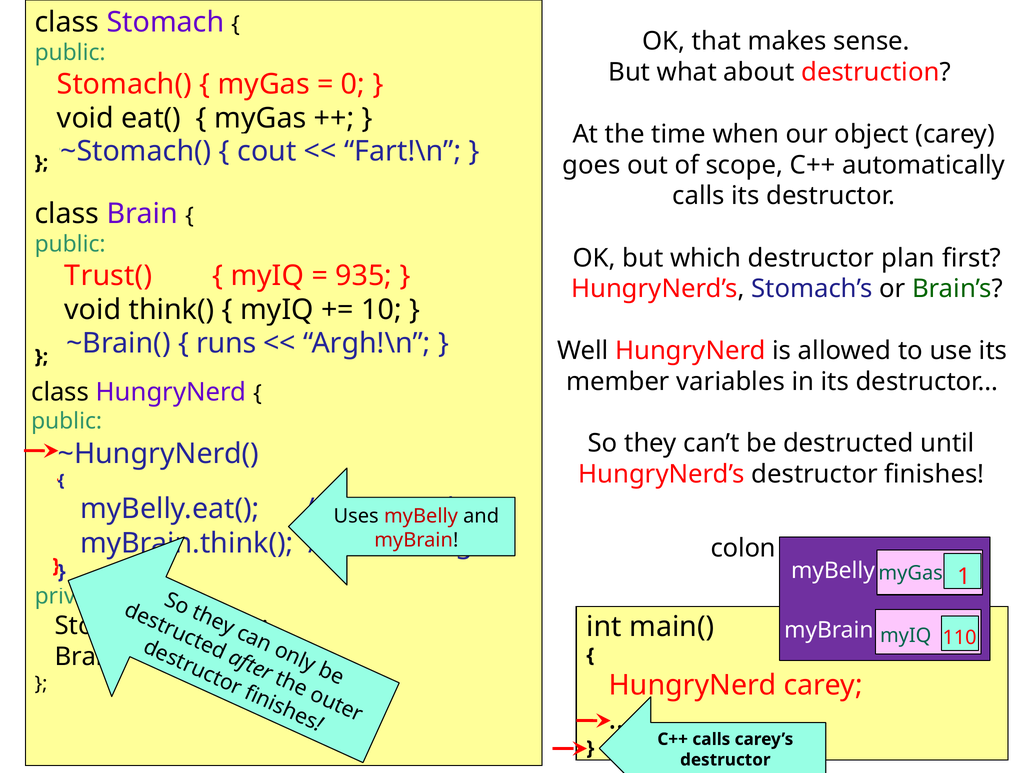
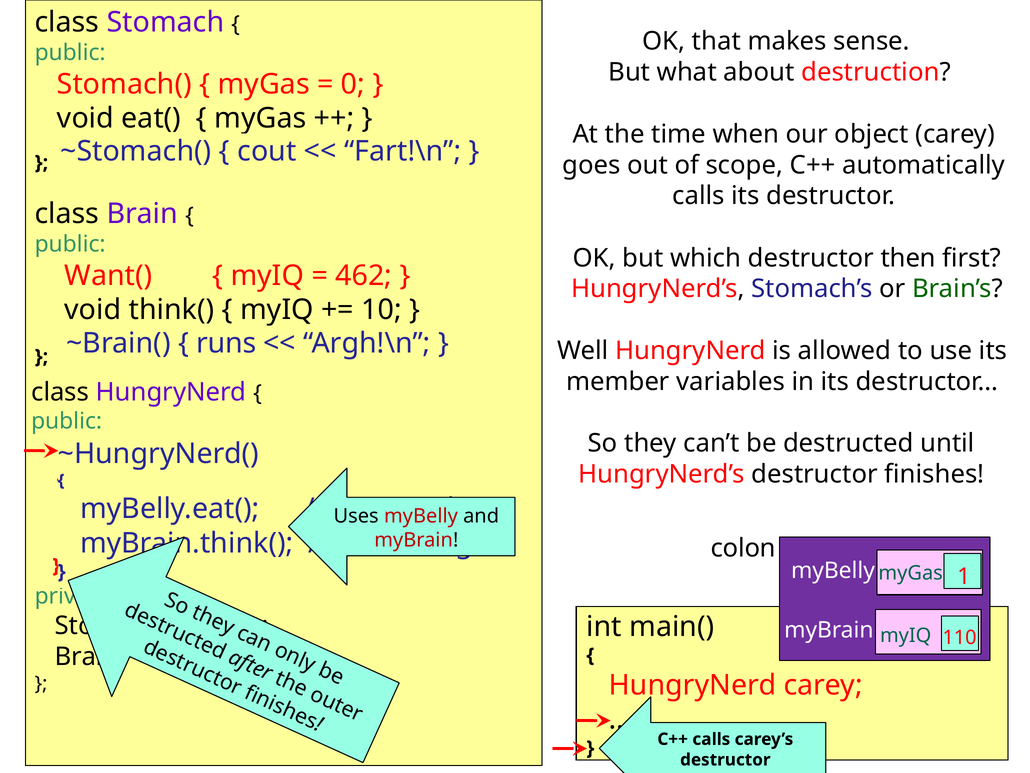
plan: plan -> then (908, 258)
Trust(: Trust( -> Want( (108, 275)
935: 935 -> 462 (364, 275)
